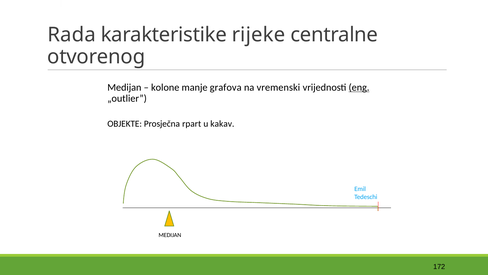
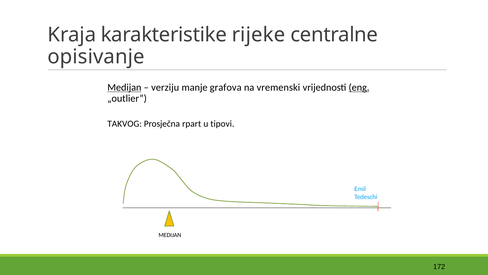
Rada: Rada -> Kraja (72, 35)
otvorenog: otvorenog -> opisivanje (96, 57)
Medijan underline: none -> present (124, 87)
kolone: kolone -> verziju (165, 87)
OBJEKTE: OBJEKTE -> TAKVOG (125, 124)
kakav: kakav -> tipovi (222, 124)
